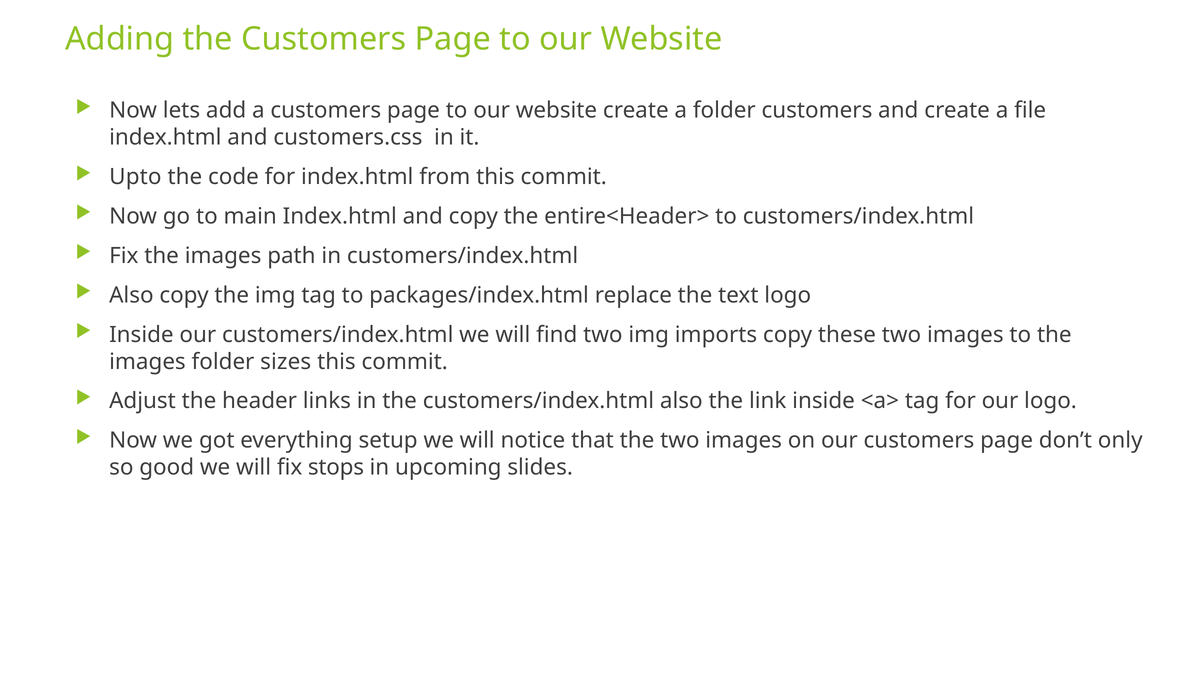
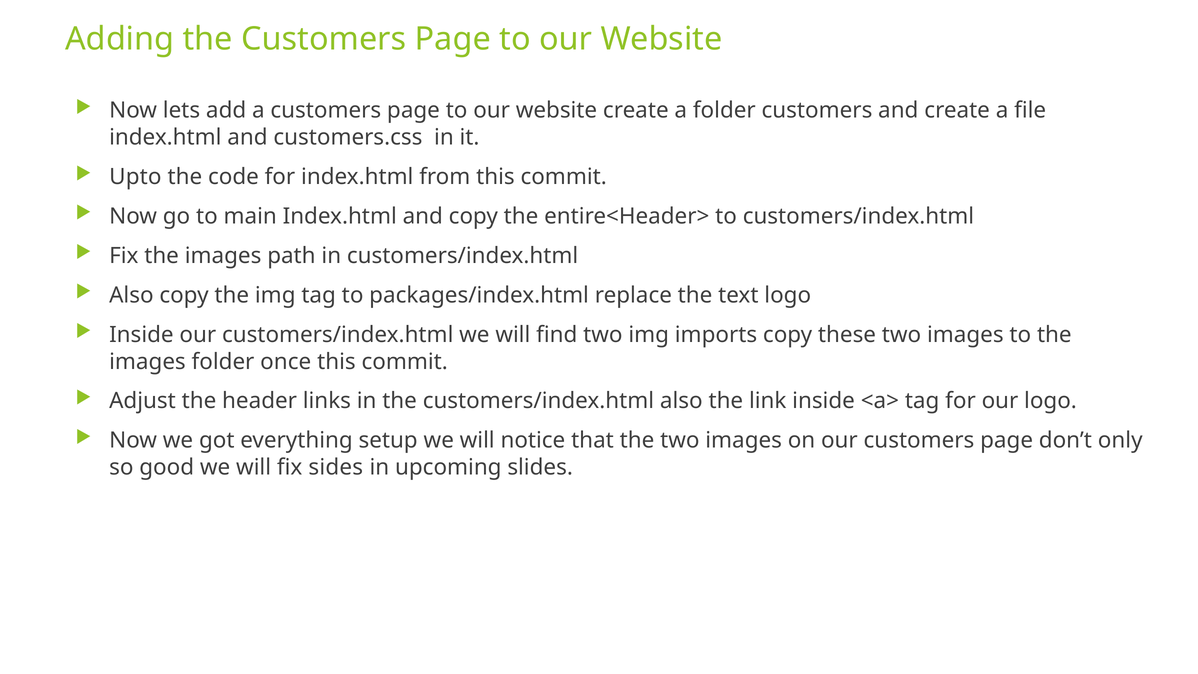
sizes: sizes -> once (286, 362)
stops: stops -> sides (336, 467)
